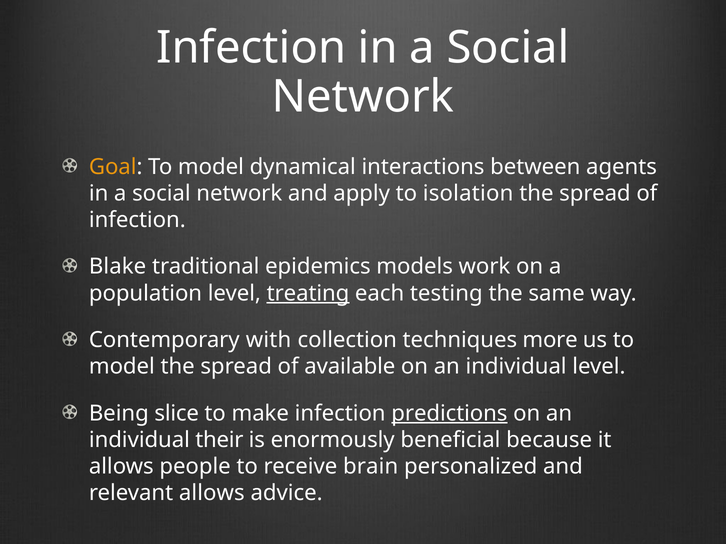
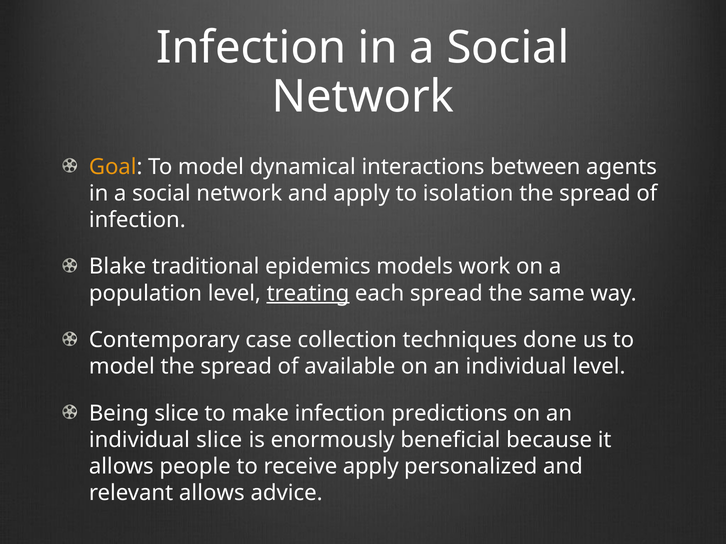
each testing: testing -> spread (446, 294)
with: with -> case (269, 340)
more: more -> done (550, 340)
predictions underline: present -> none (449, 414)
individual their: their -> slice (219, 440)
receive brain: brain -> apply (371, 467)
